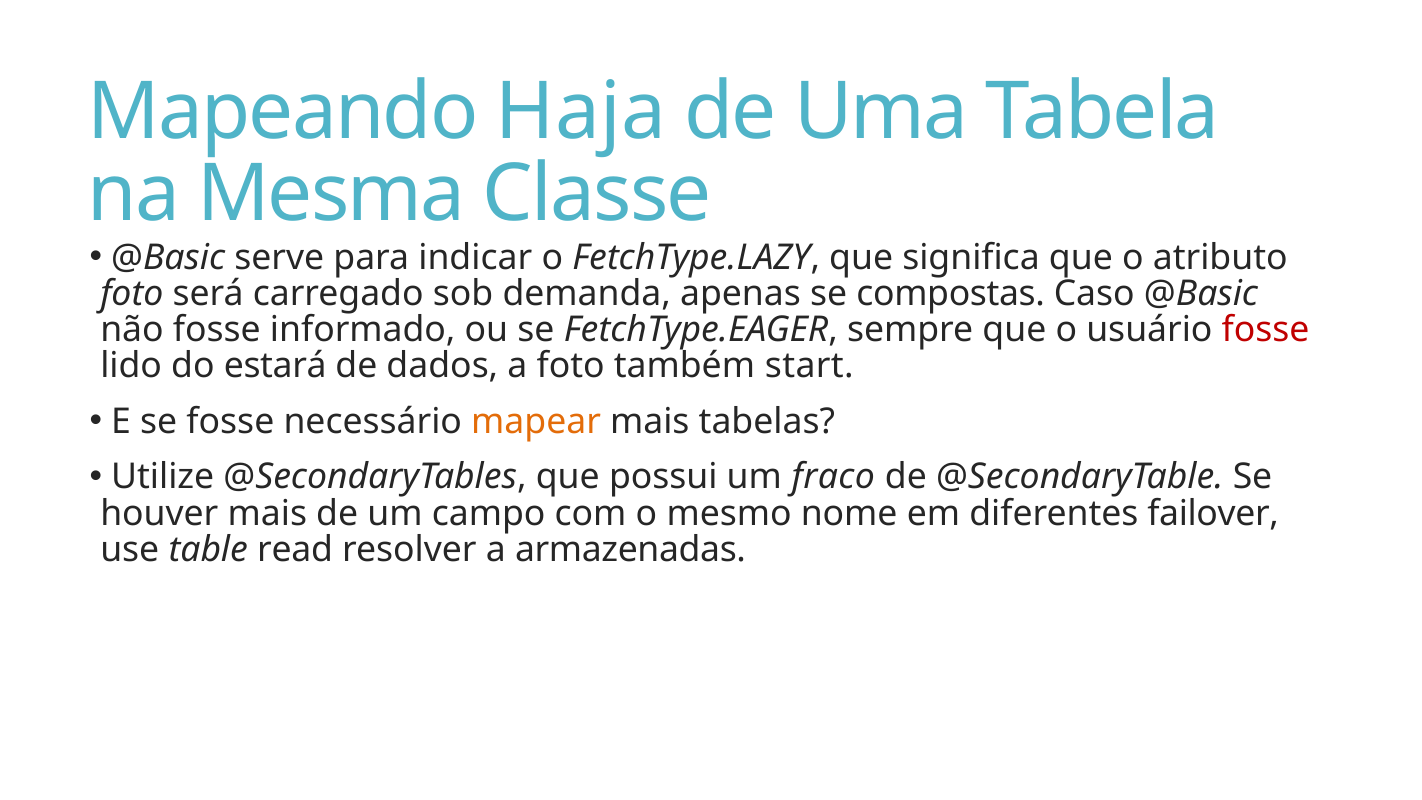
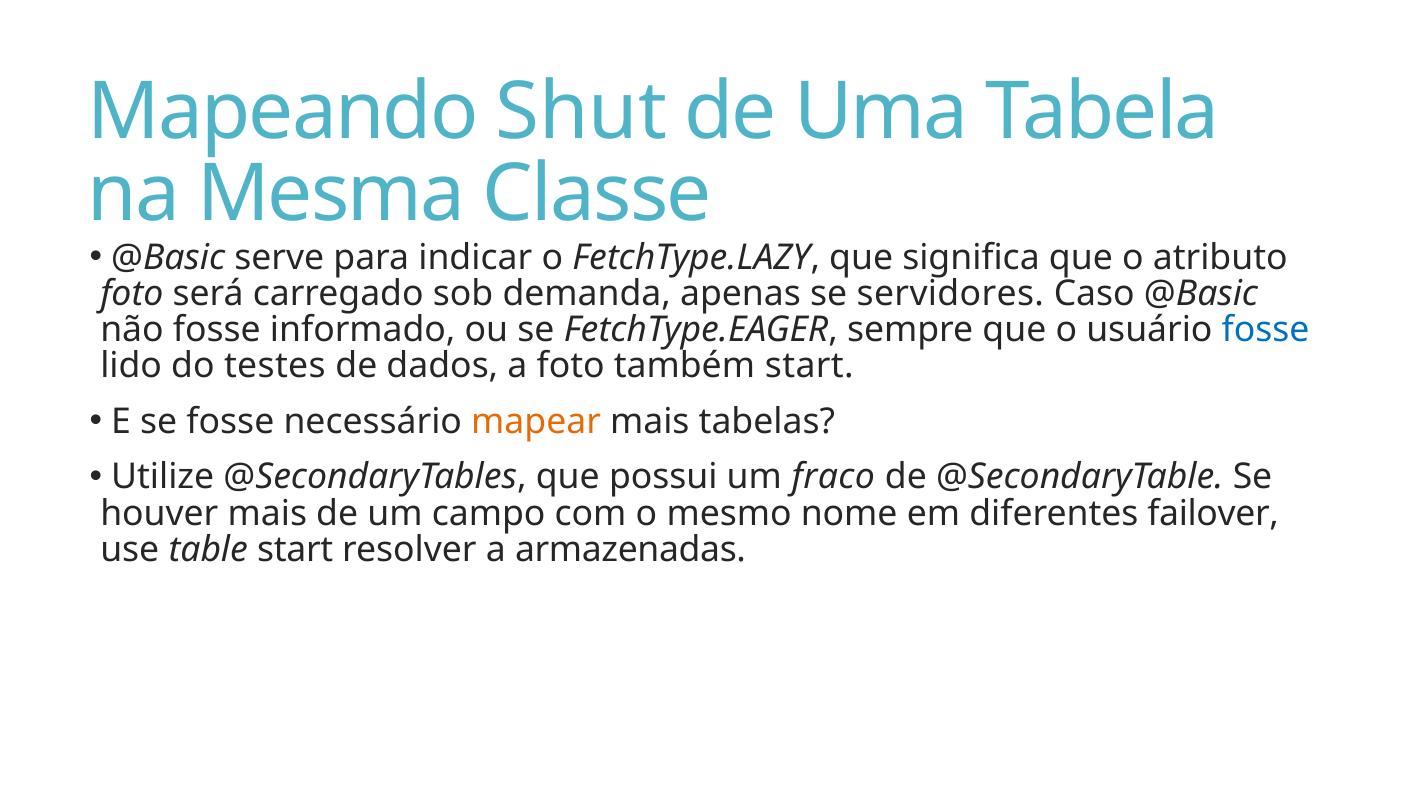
Haja: Haja -> Shut (581, 112)
compostas: compostas -> servidores (950, 294)
fosse colour: red -> blue (1266, 330)
estará: estará -> testes (275, 366)
table read: read -> start (295, 550)
